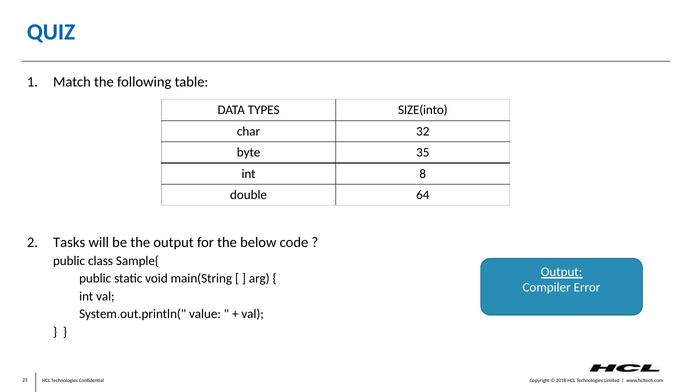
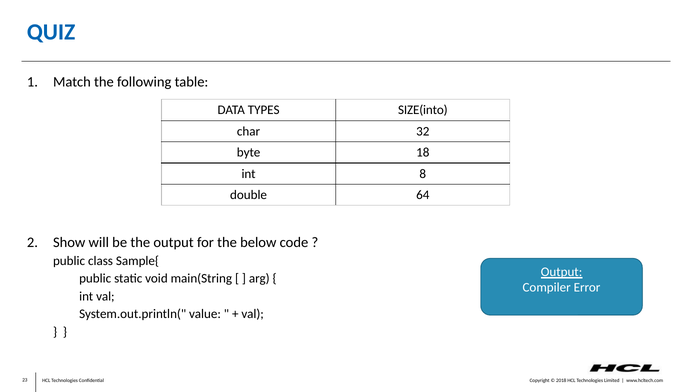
35: 35 -> 18 (423, 153)
Tasks: Tasks -> Show (69, 242)
